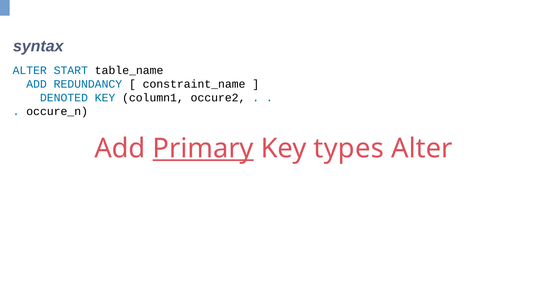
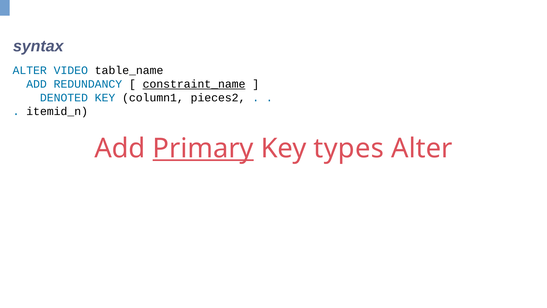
START: START -> VIDEO (71, 70)
constraint_name underline: none -> present (194, 84)
occure2: occure2 -> pieces2 (218, 98)
occure_n: occure_n -> itemid_n (57, 111)
